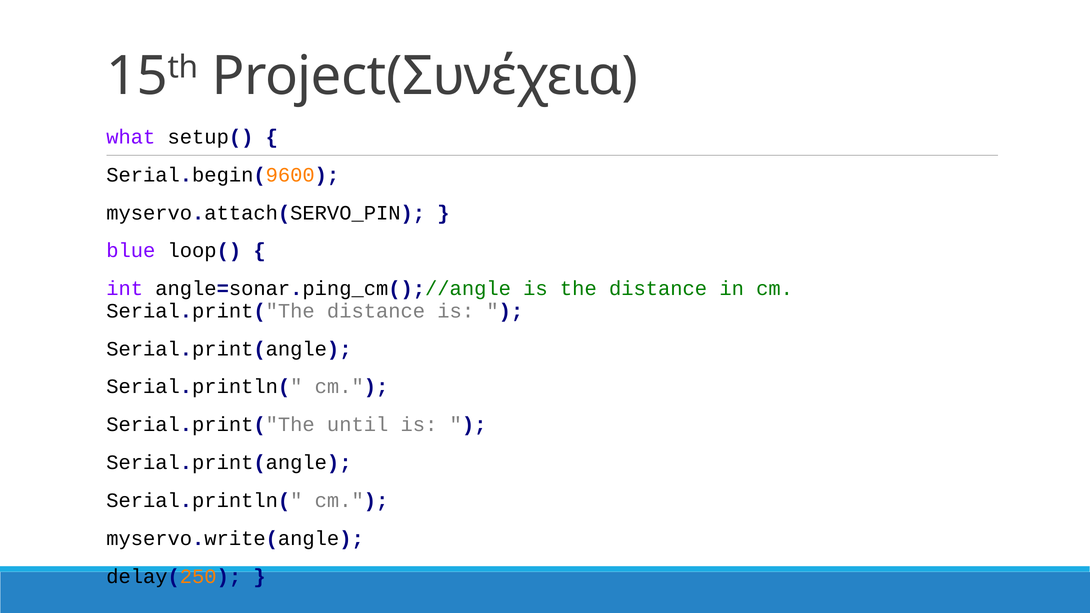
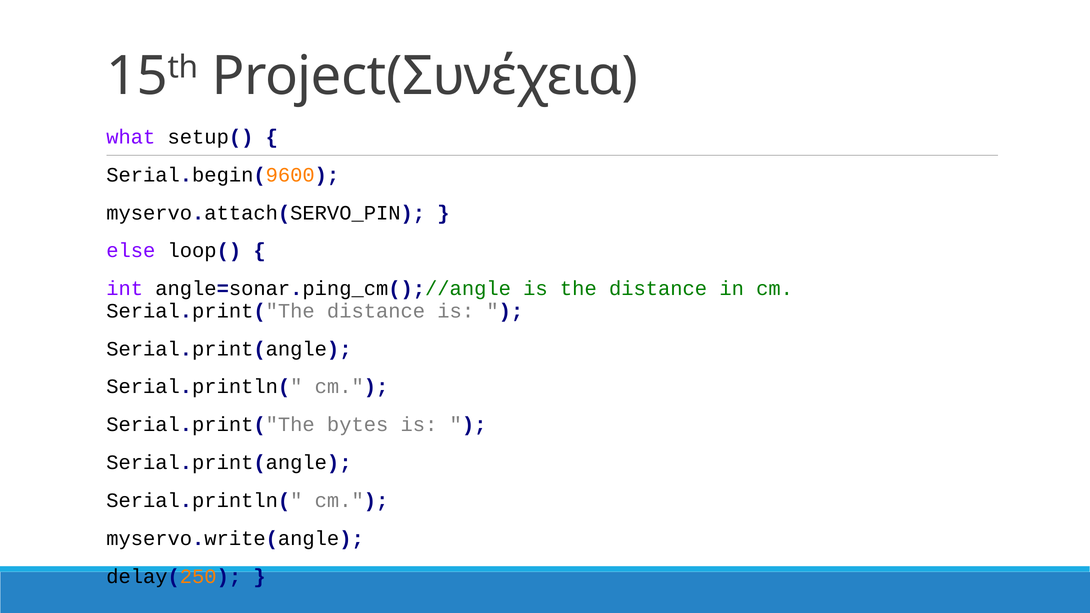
blue: blue -> else (131, 251)
until: until -> bytes (358, 425)
